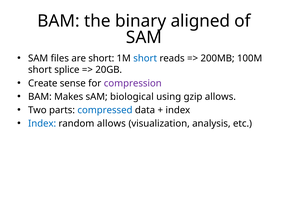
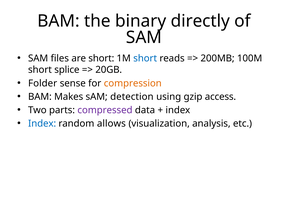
aligned: aligned -> directly (200, 21)
Create: Create -> Folder (43, 83)
compression colour: purple -> orange (133, 83)
biological: biological -> detection (132, 97)
gzip allows: allows -> access (220, 97)
compressed colour: blue -> purple (105, 110)
